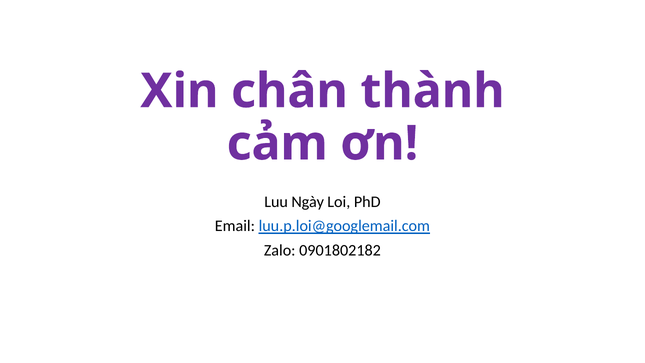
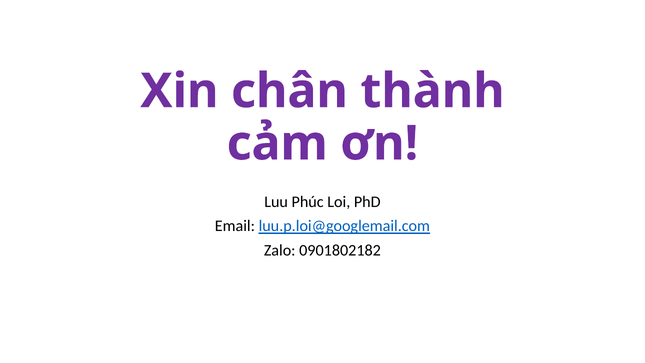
Ngày: Ngày -> Phúc (308, 202)
